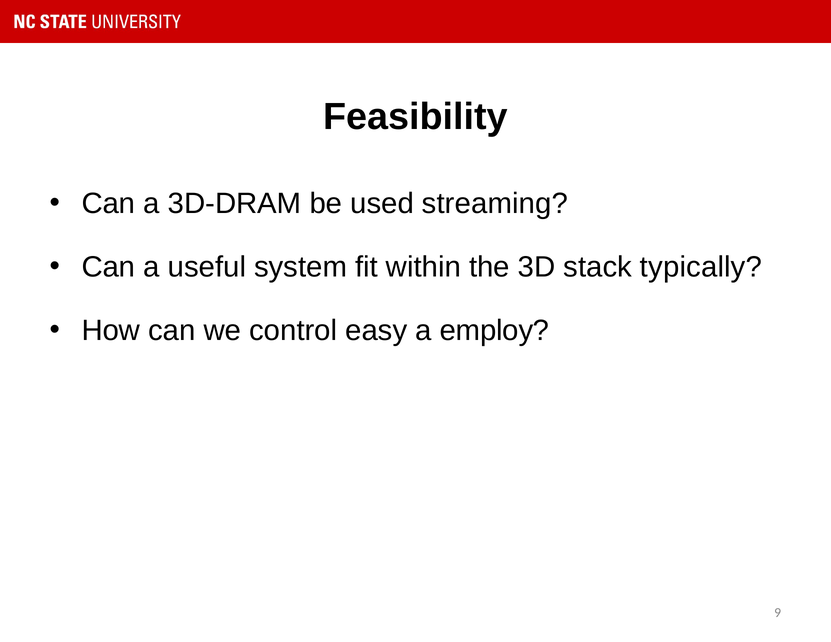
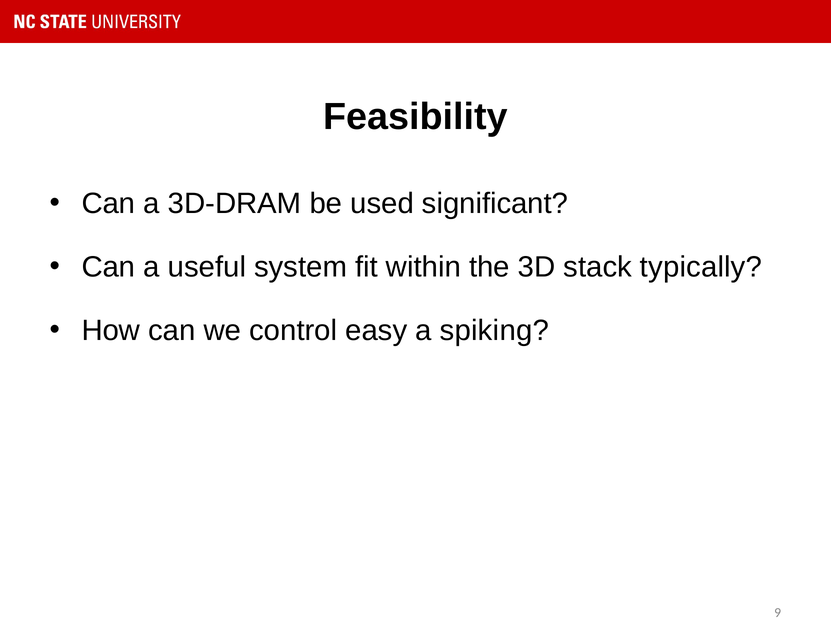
streaming: streaming -> significant (495, 203)
employ: employ -> spiking (494, 330)
